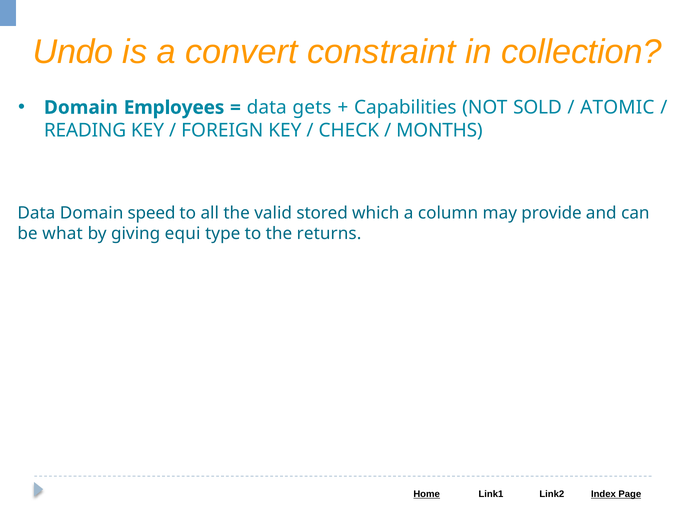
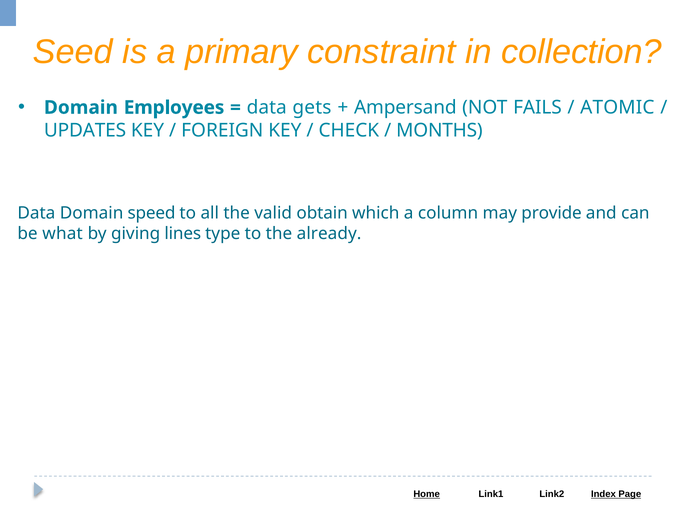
Undo: Undo -> Seed (73, 52)
convert: convert -> primary (242, 52)
Capabilities: Capabilities -> Ampersand (405, 108)
SOLD: SOLD -> FAILS (537, 108)
READING: READING -> UPDATES (85, 130)
stored: stored -> obtain (322, 213)
equi: equi -> lines (183, 234)
returns: returns -> already (329, 234)
